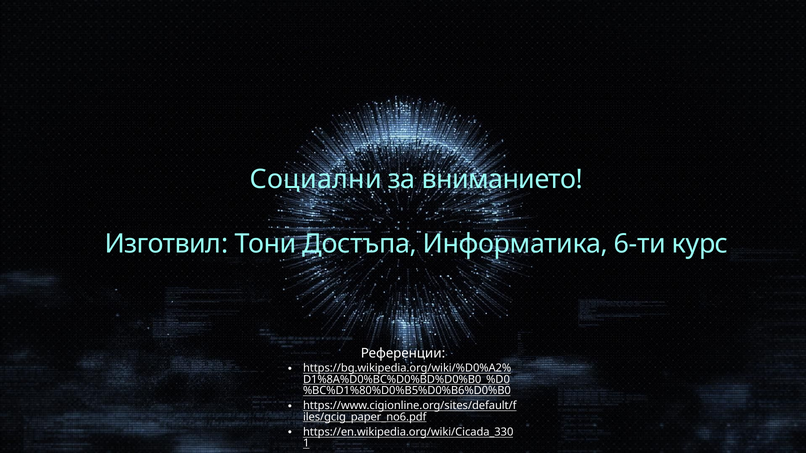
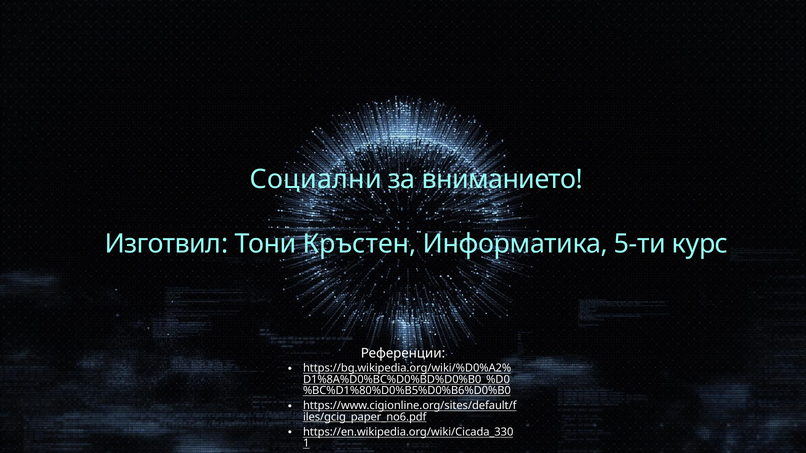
Достъпа: Достъпа -> Кръстен (360, 244)
6-ти: 6-ти -> 5-ти (640, 244)
